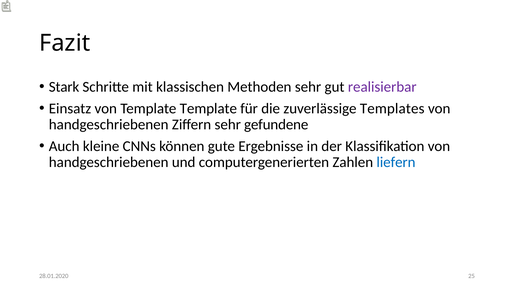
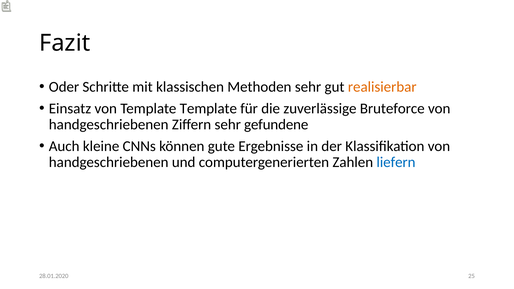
Stark: Stark -> Oder (64, 87)
realisierbar colour: purple -> orange (382, 87)
Templates: Templates -> Bruteforce (392, 108)
